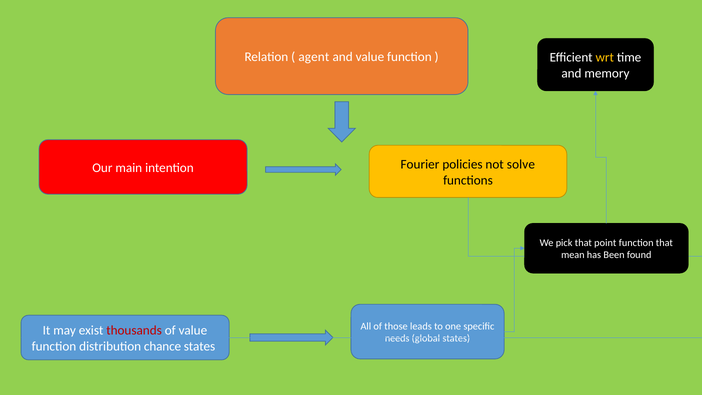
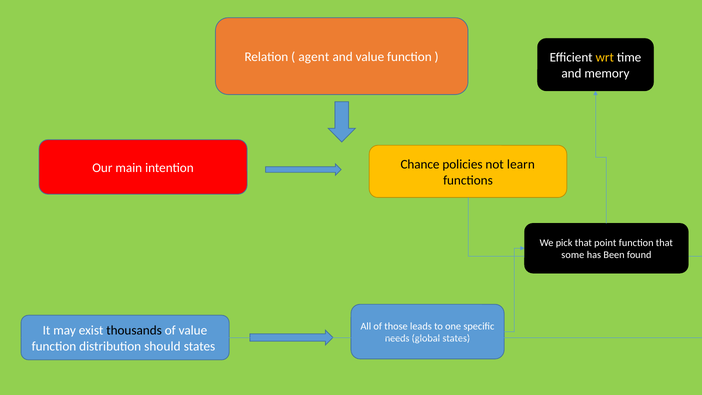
Fourier: Fourier -> Chance (420, 164)
solve: solve -> learn (521, 164)
mean: mean -> some (573, 255)
thousands colour: red -> black (134, 330)
chance: chance -> should (162, 346)
